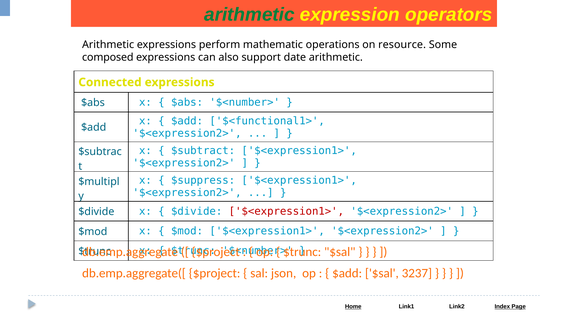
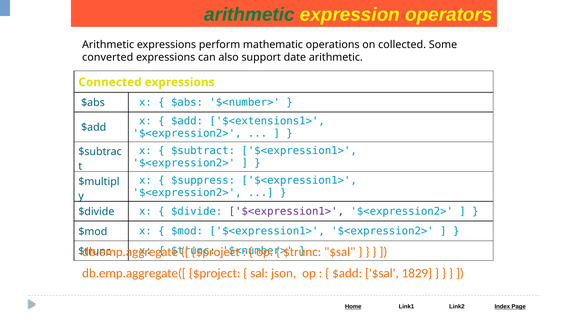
resource: resource -> collected (402, 45)
composed: composed -> converted (108, 57)
$<functional1>: $<functional1> -> $<extensions1> (267, 121)
$<expression1> colour: red -> purple (286, 212)
3237: 3237 -> 1829 (417, 273)
